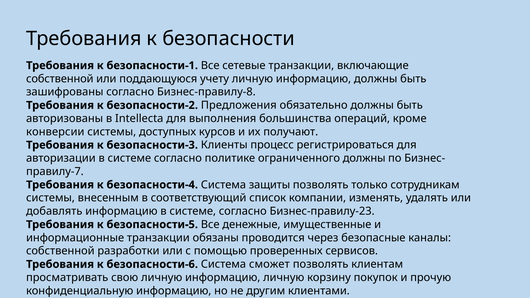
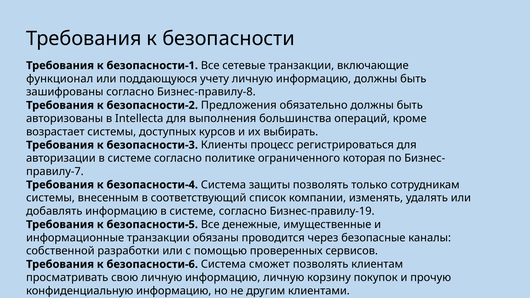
собственной: собственной -> функционал (60, 79)
конверсии: конверсии -> возрастает (55, 132)
получают: получают -> выбирать (291, 132)
ограниченного должны: должны -> которая (364, 158)
Бизнес-правилу-23: Бизнес-правилу-23 -> Бизнес-правилу-19 (322, 211)
